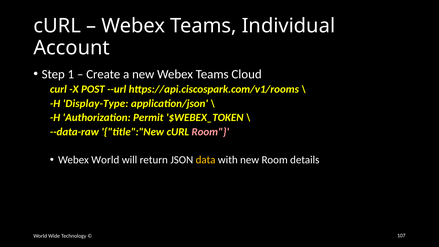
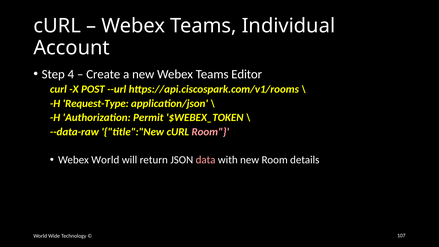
1: 1 -> 4 (71, 74)
Cloud: Cloud -> Editor (247, 74)
Display-Type: Display-Type -> Request-Type (96, 103)
data colour: yellow -> pink (206, 160)
